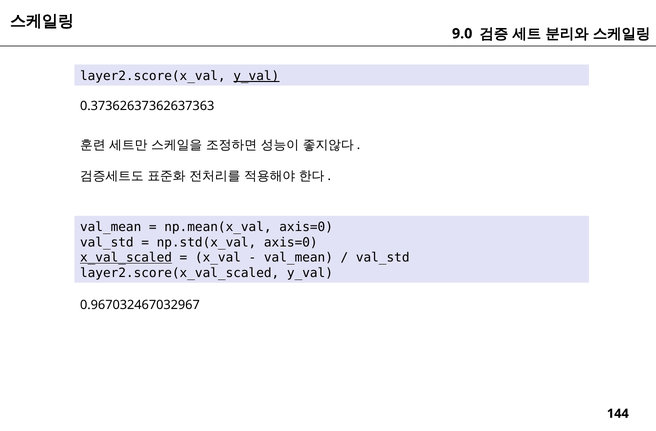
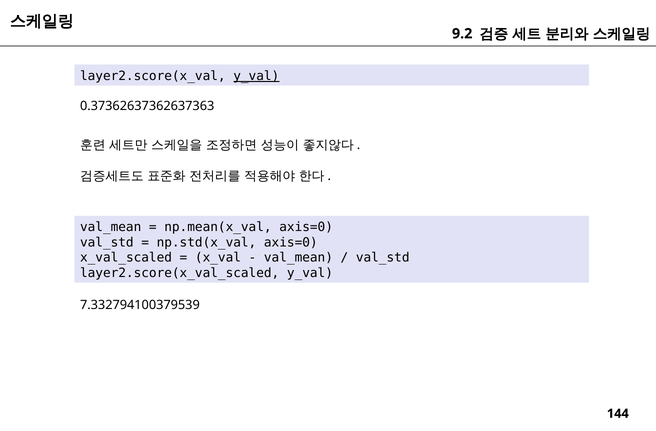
9.0: 9.0 -> 9.2 (462, 34)
x_val_scaled underline: present -> none (126, 258)
0.967032467032967: 0.967032467032967 -> 7.332794100379539 (140, 305)
